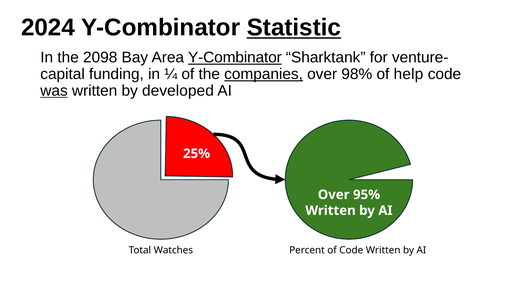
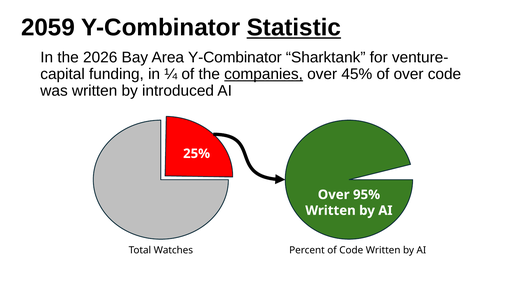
2024: 2024 -> 2059 (48, 28)
2098: 2098 -> 2026 (100, 58)
Y-Combinator underline: present -> none (235, 58)
98%: 98% -> 45% (357, 74)
of help: help -> over (409, 74)
was underline: present -> none (54, 91)
developed: developed -> introduced (178, 91)
